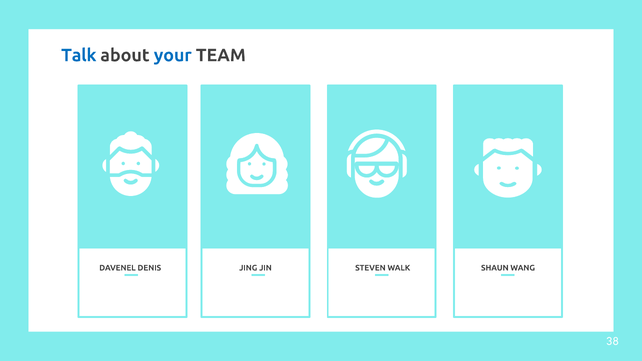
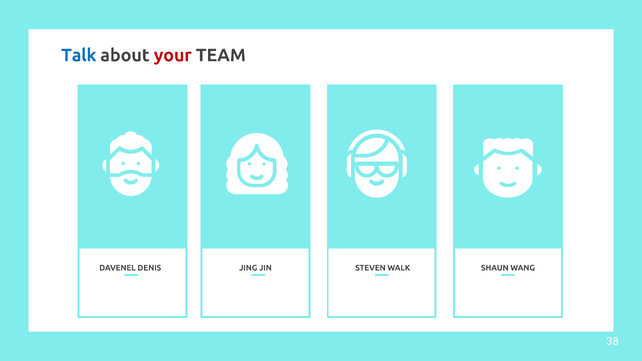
your colour: blue -> red (173, 55)
